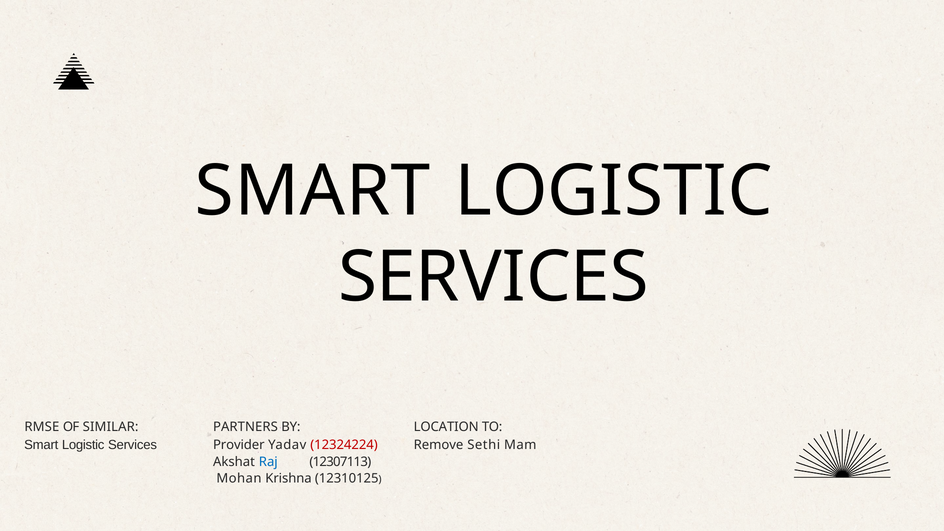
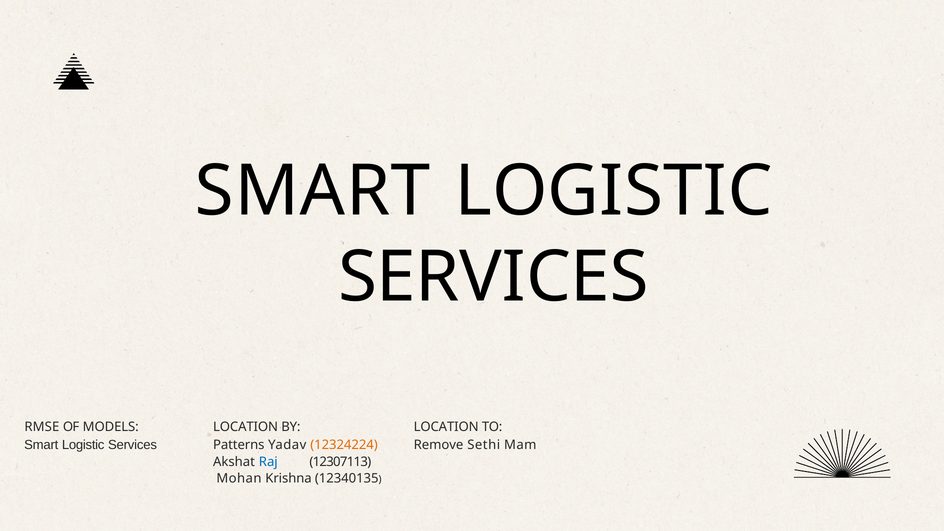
SIMILAR: SIMILAR -> MODELS (111, 427)
PARTNERS: PARTNERS -> LOCATION (246, 427)
Provider: Provider -> Patterns (239, 445)
12324224 colour: red -> orange (344, 445)
12310125: 12310125 -> 12340135 (347, 478)
